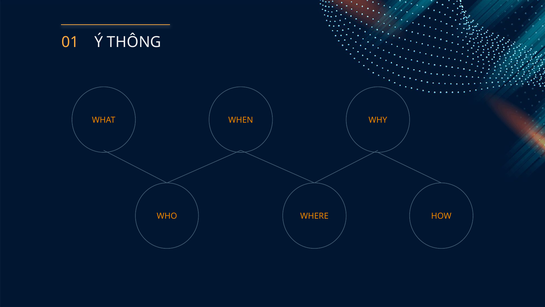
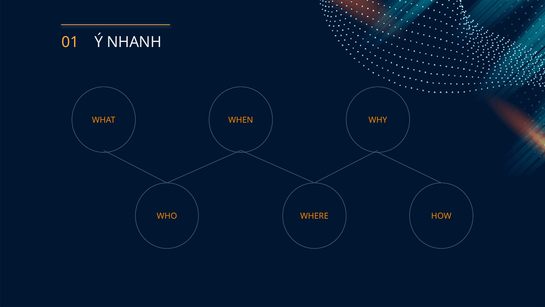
THÔNG: THÔNG -> NHANH (134, 42)
